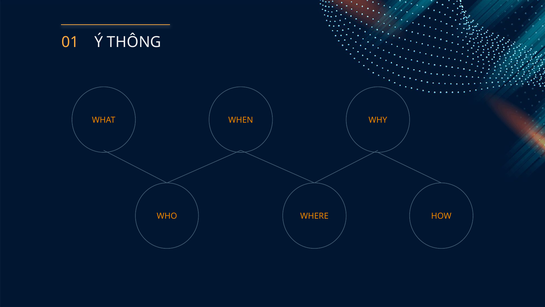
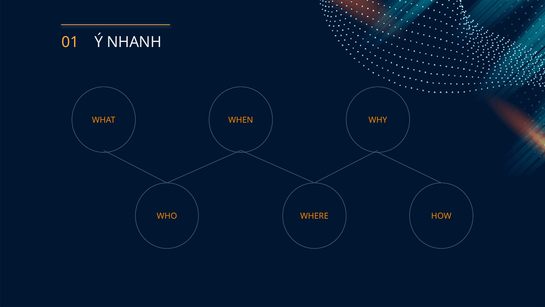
THÔNG: THÔNG -> NHANH (134, 42)
